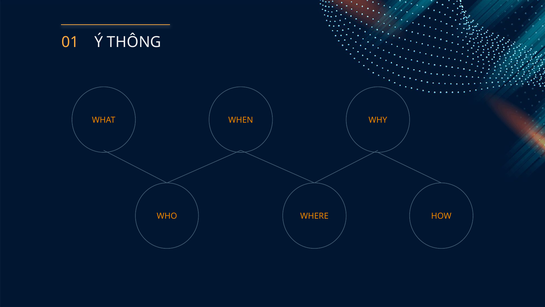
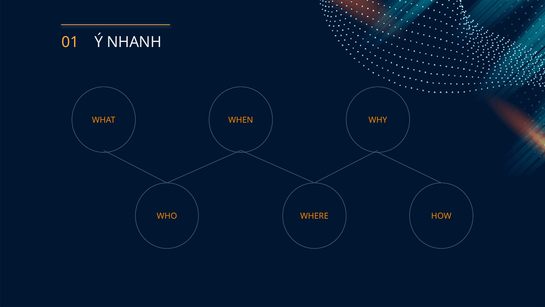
THÔNG: THÔNG -> NHANH (134, 42)
